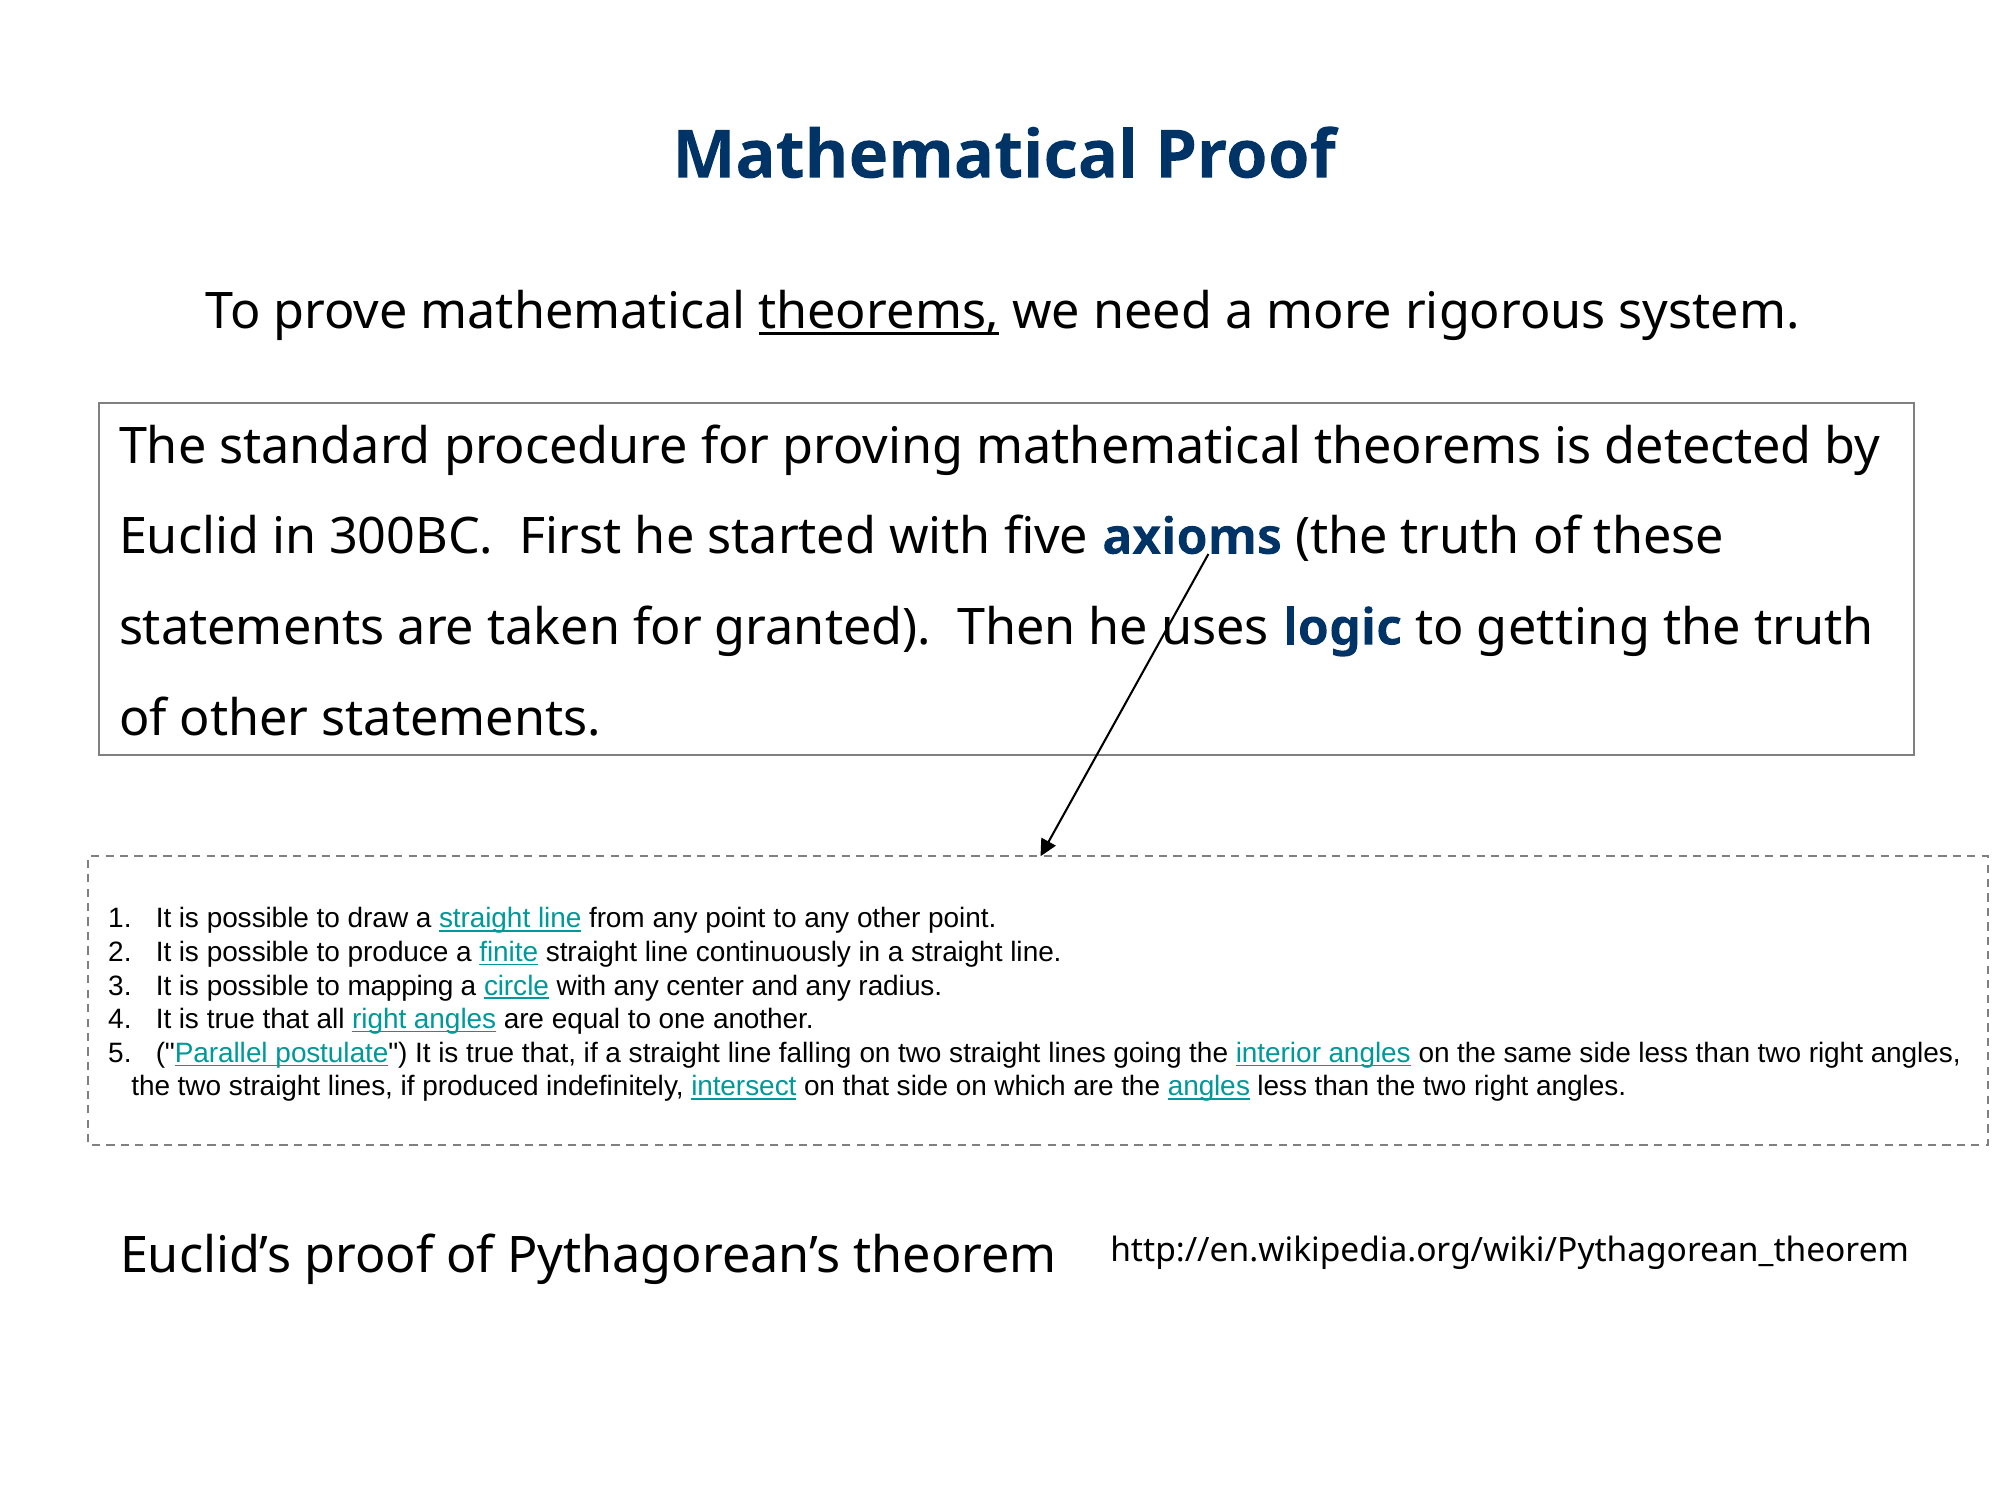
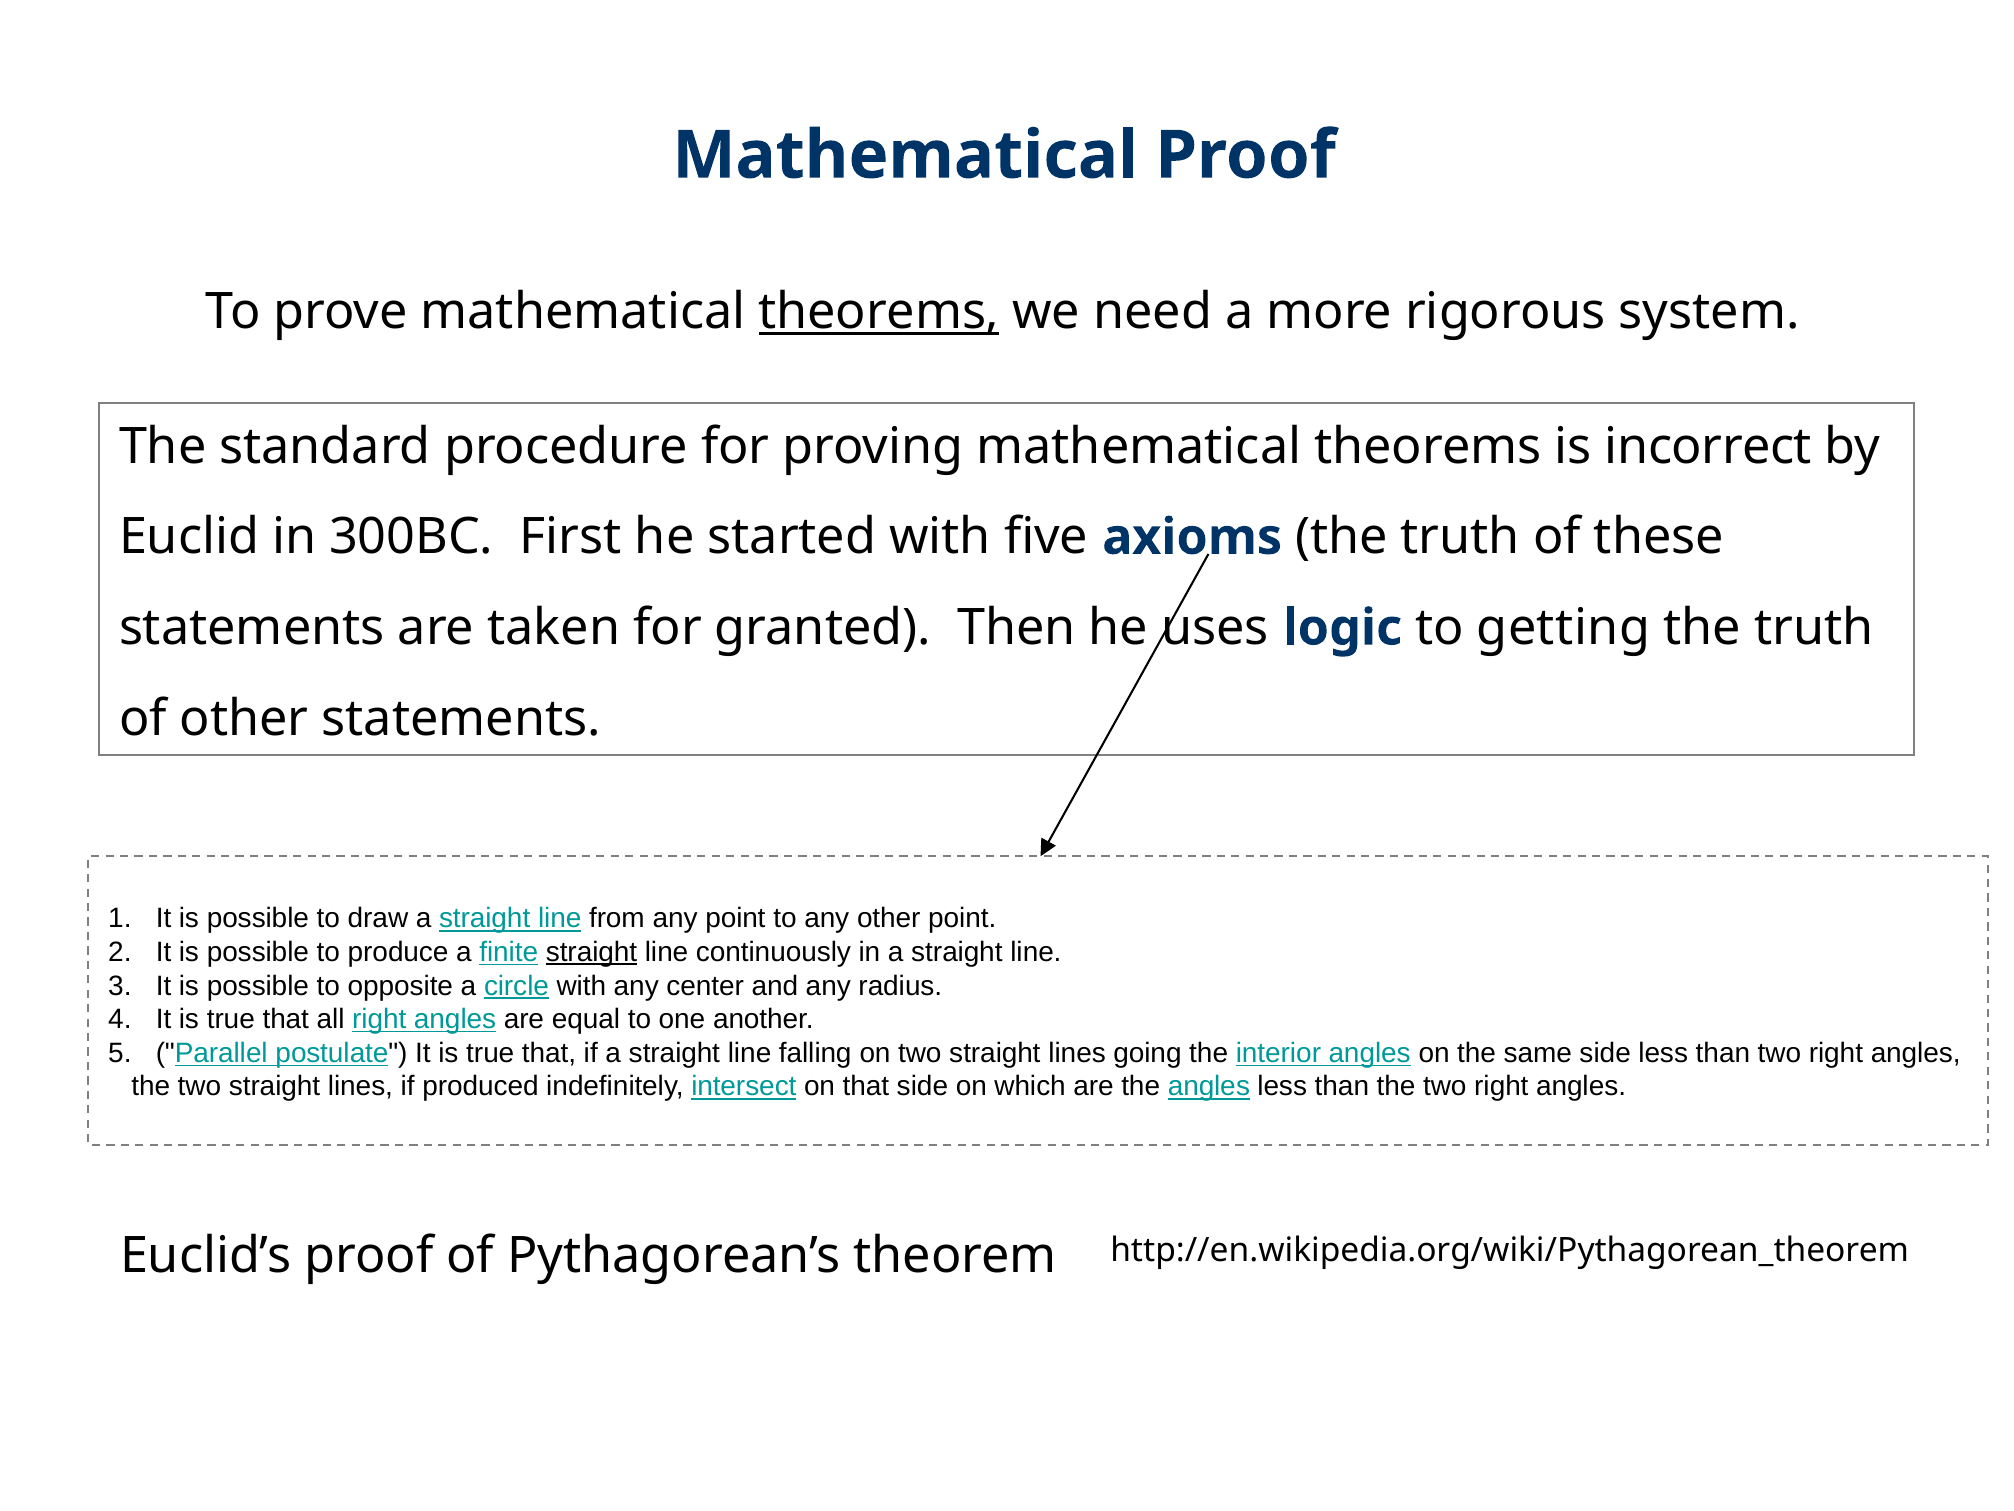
detected: detected -> incorrect (1709, 446)
straight underline: none -> present (592, 952)
mapping: mapping -> opposite (400, 985)
